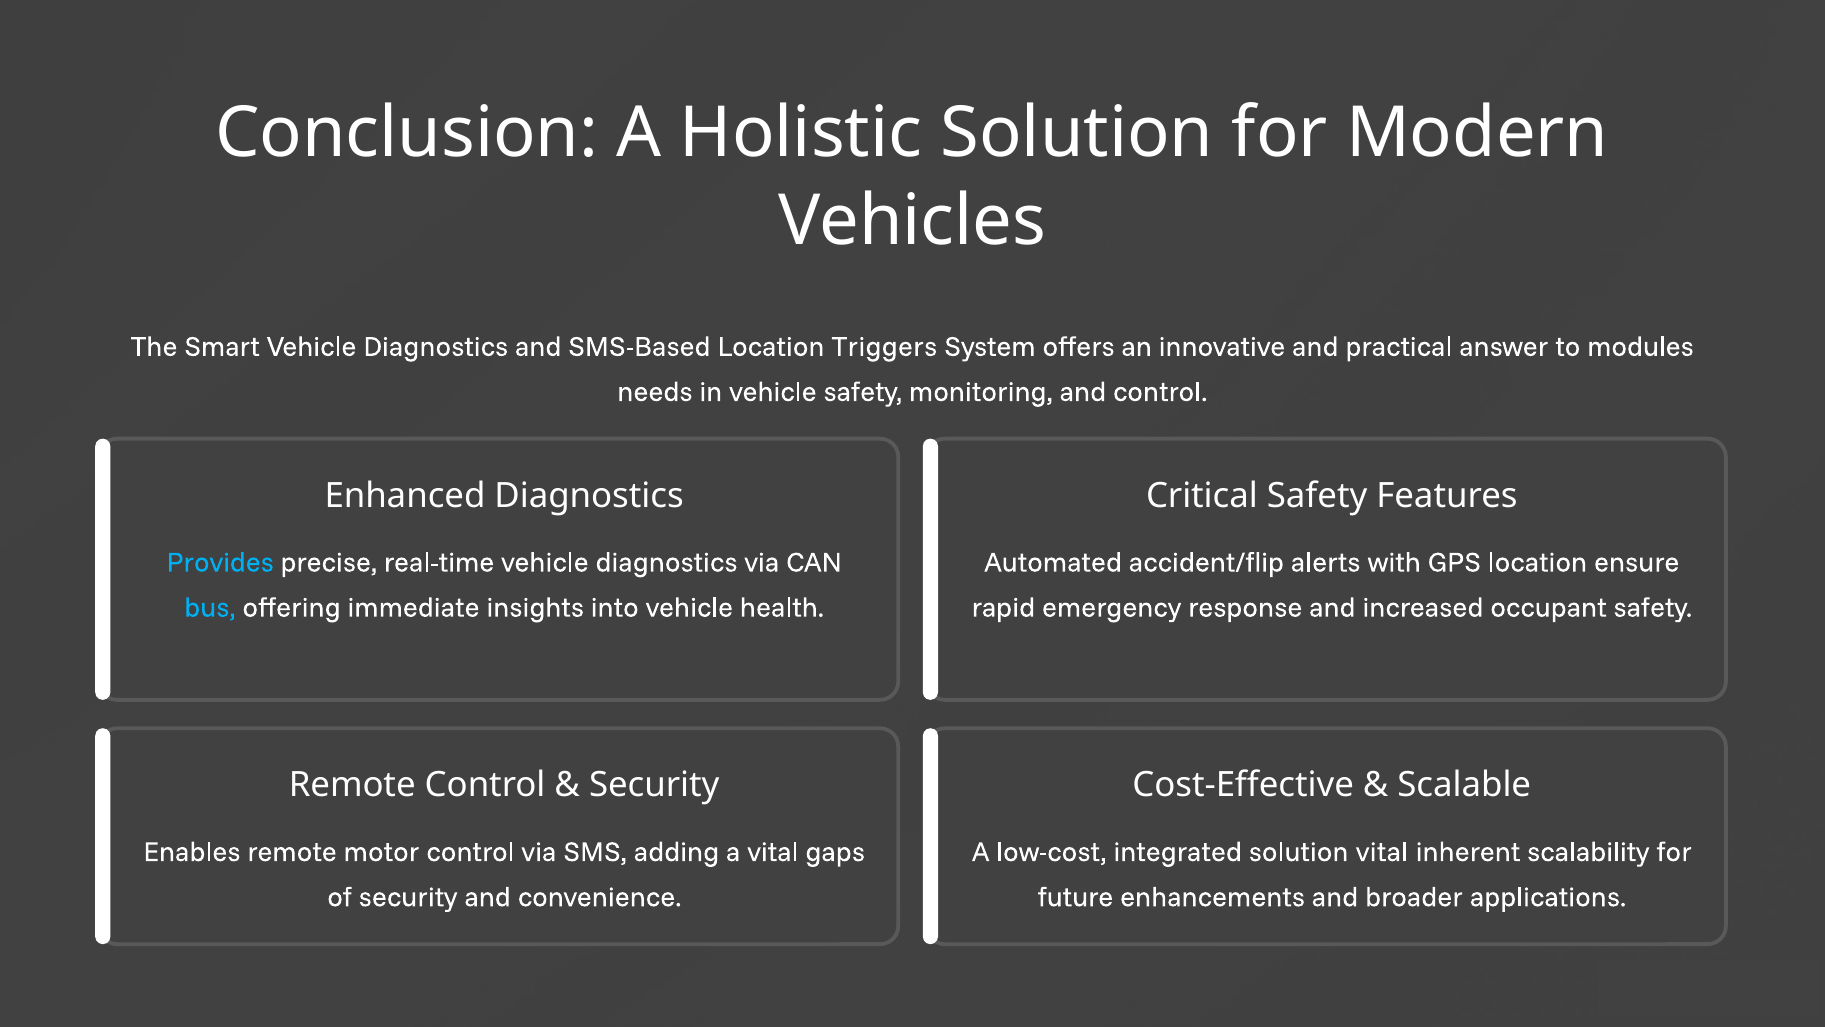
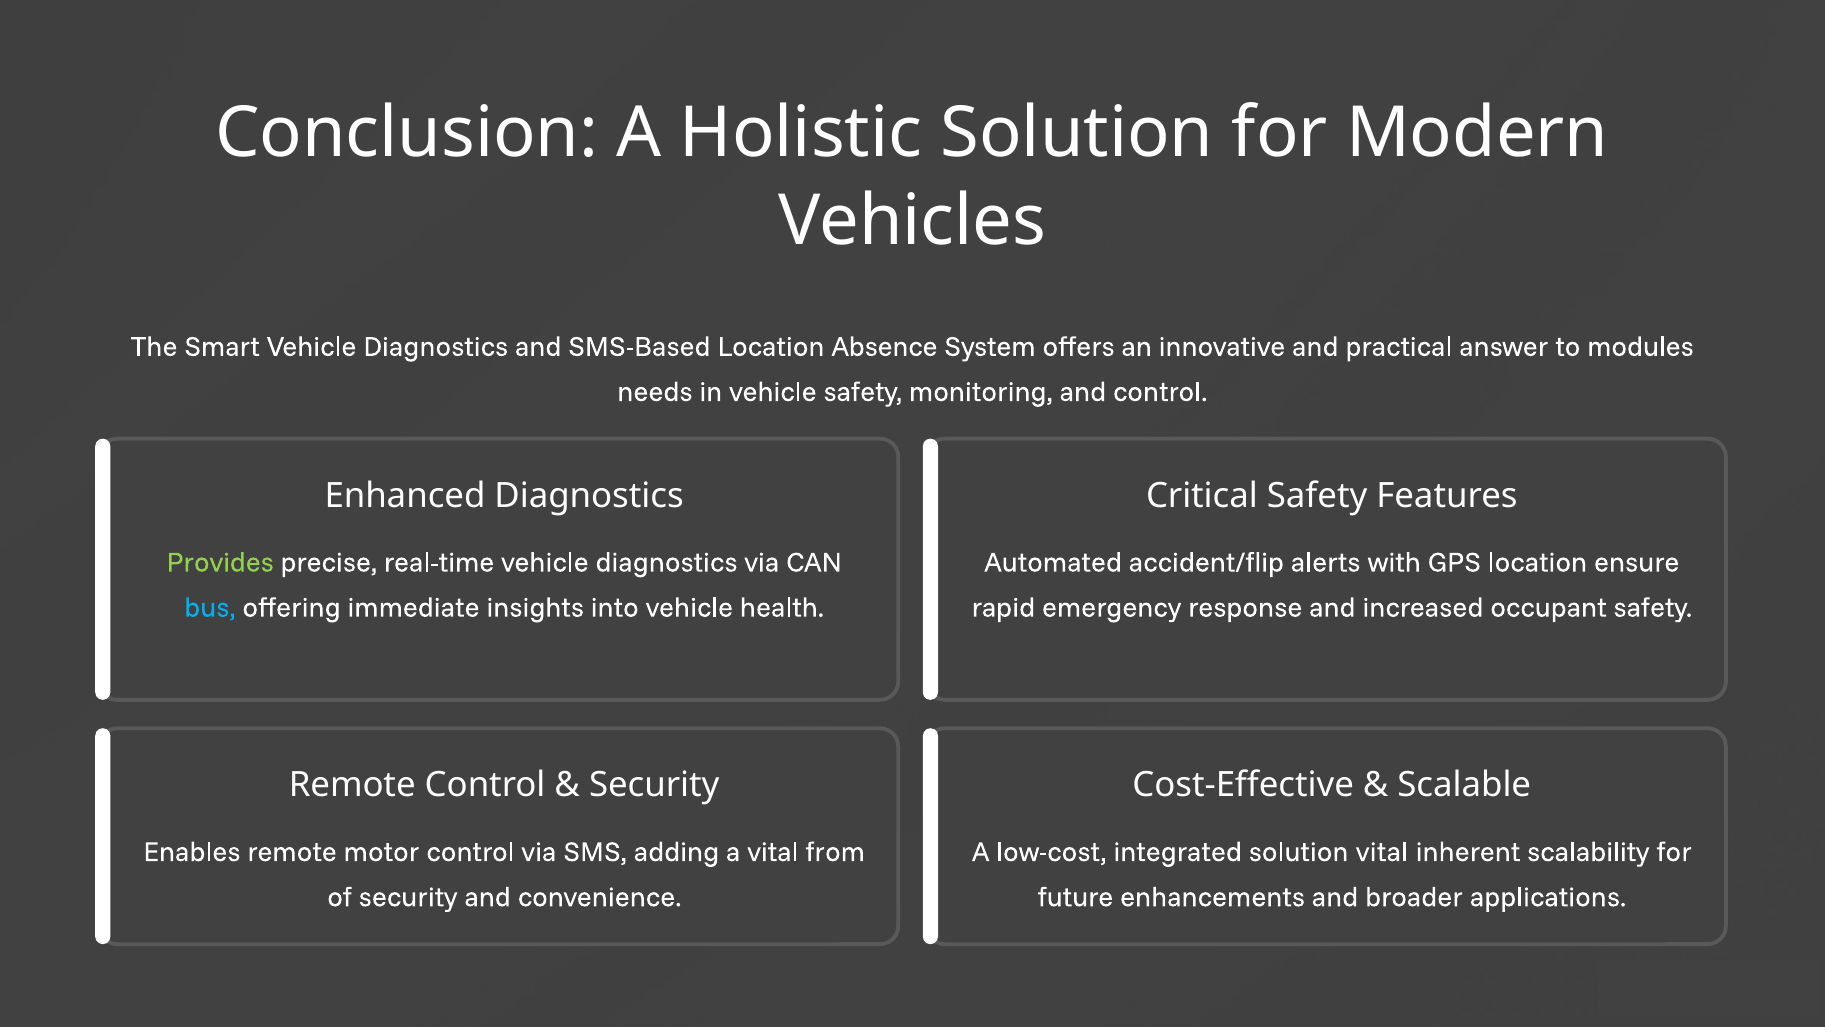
Triggers: Triggers -> Absence (884, 347)
Provides colour: light blue -> light green (220, 562)
gaps: gaps -> from (835, 852)
